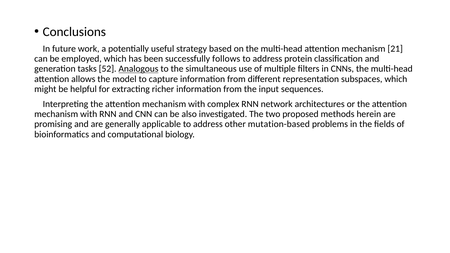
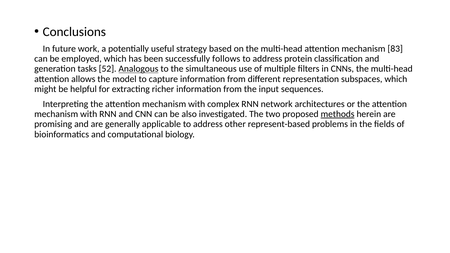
21: 21 -> 83 (395, 49)
methods underline: none -> present (338, 114)
mutation-based: mutation-based -> represent-based (279, 124)
